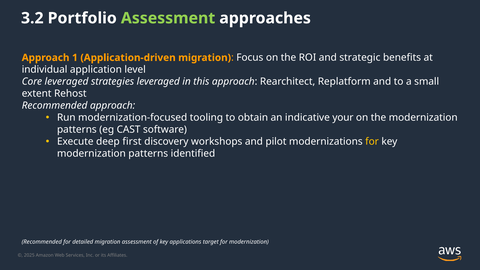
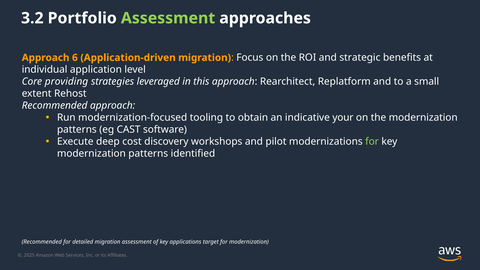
1: 1 -> 6 (75, 58)
Core leveraged: leveraged -> providing (66, 82)
first: first -> cost (132, 142)
for colour: yellow -> light green (372, 142)
